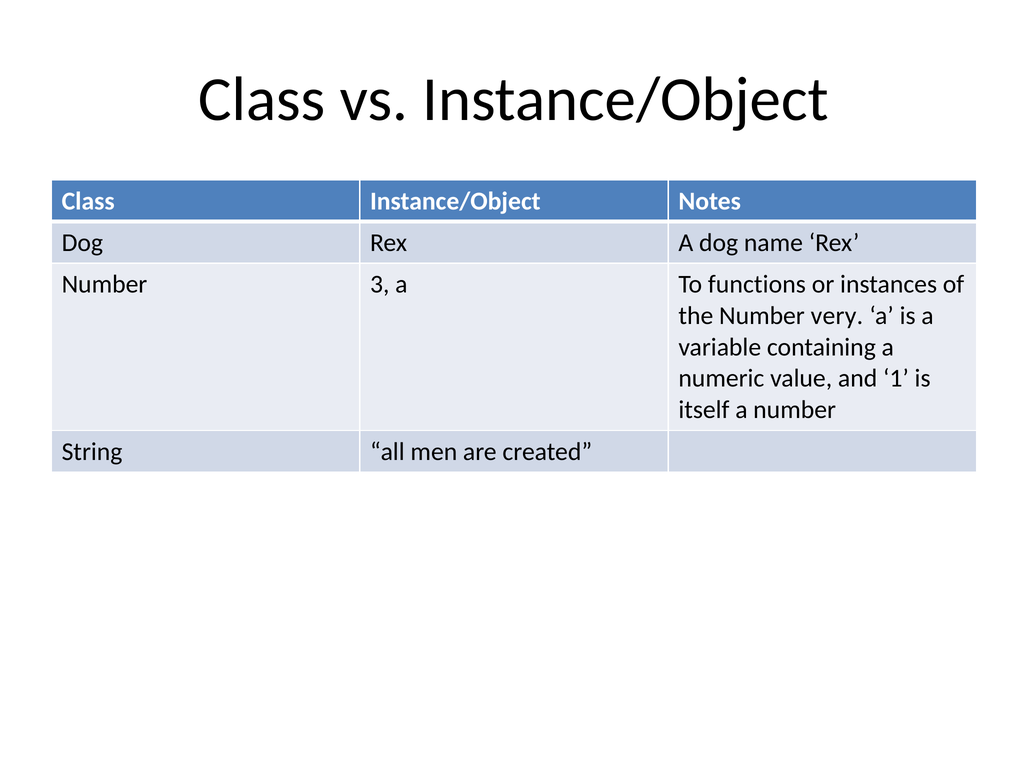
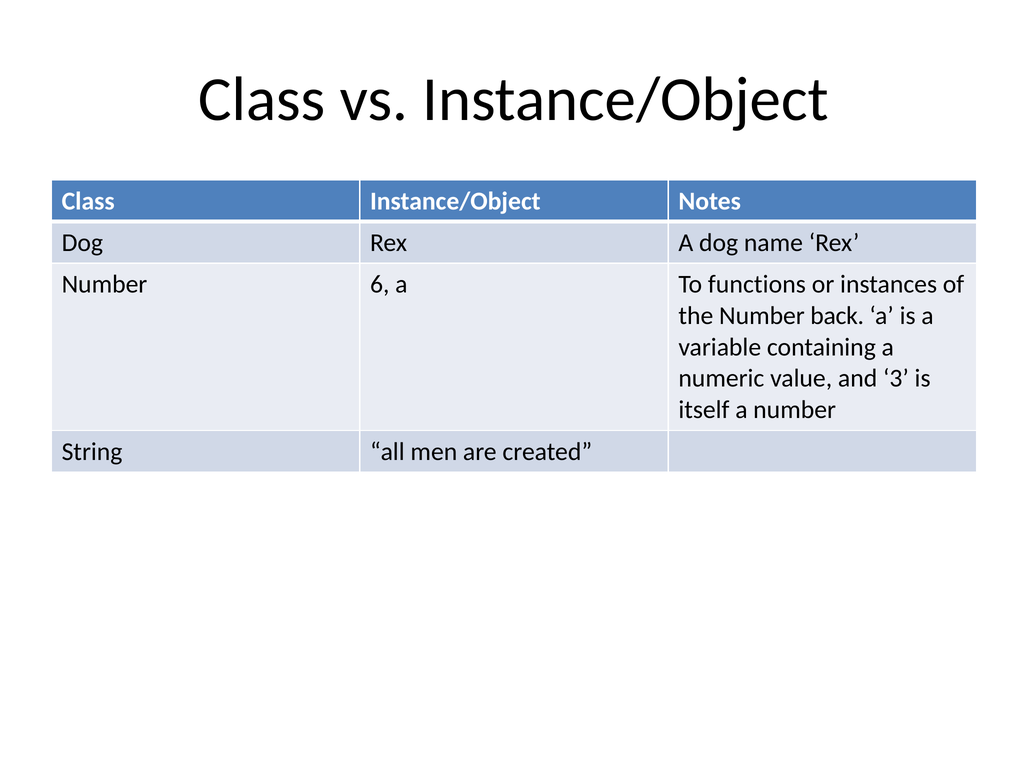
3: 3 -> 6 (380, 284)
very: very -> back (837, 316)
1: 1 -> 3 (896, 379)
